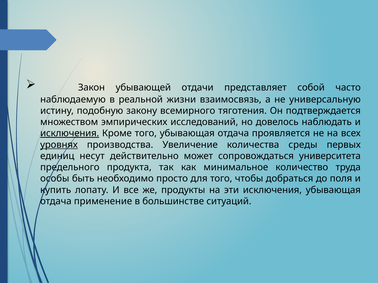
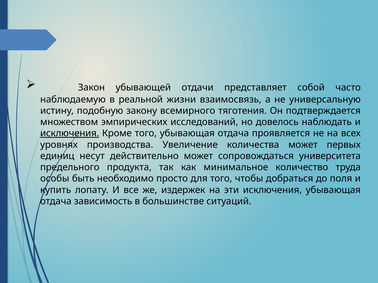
уровнях underline: present -> none (59, 145)
количества среды: среды -> может (303, 145)
продукты: продукты -> издержек (183, 190)
применение: применение -> зависимость (103, 202)
